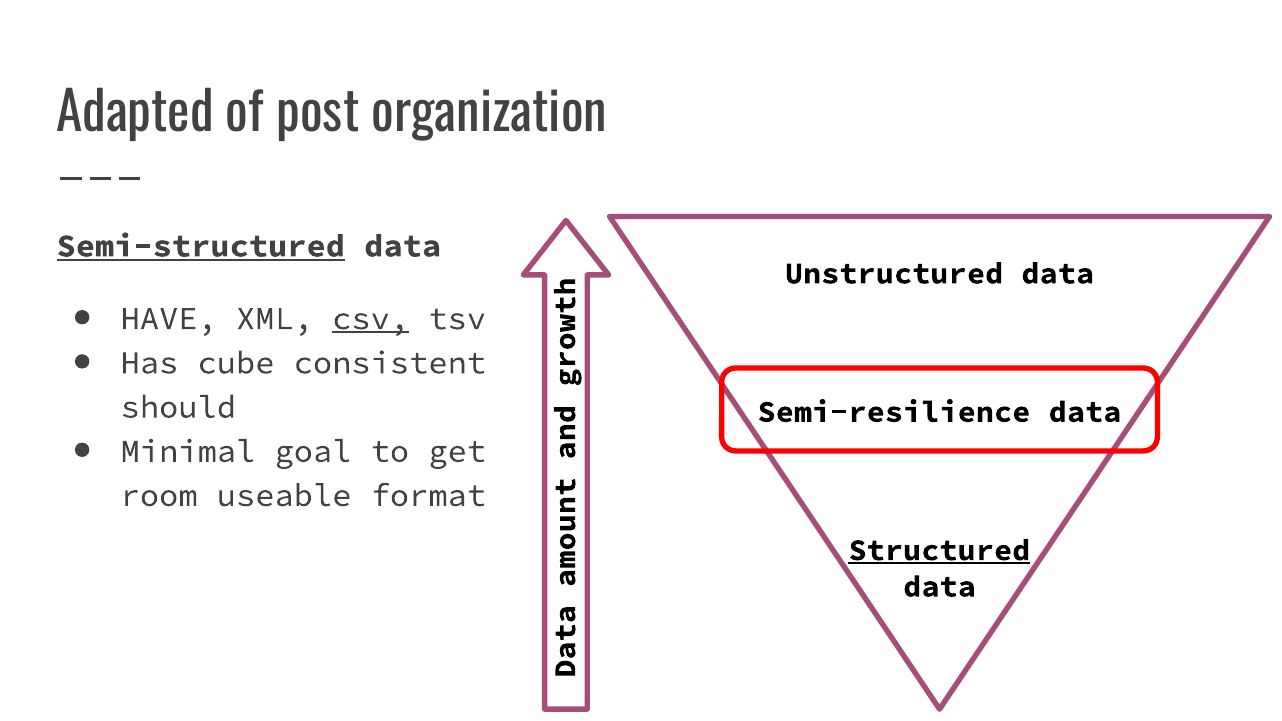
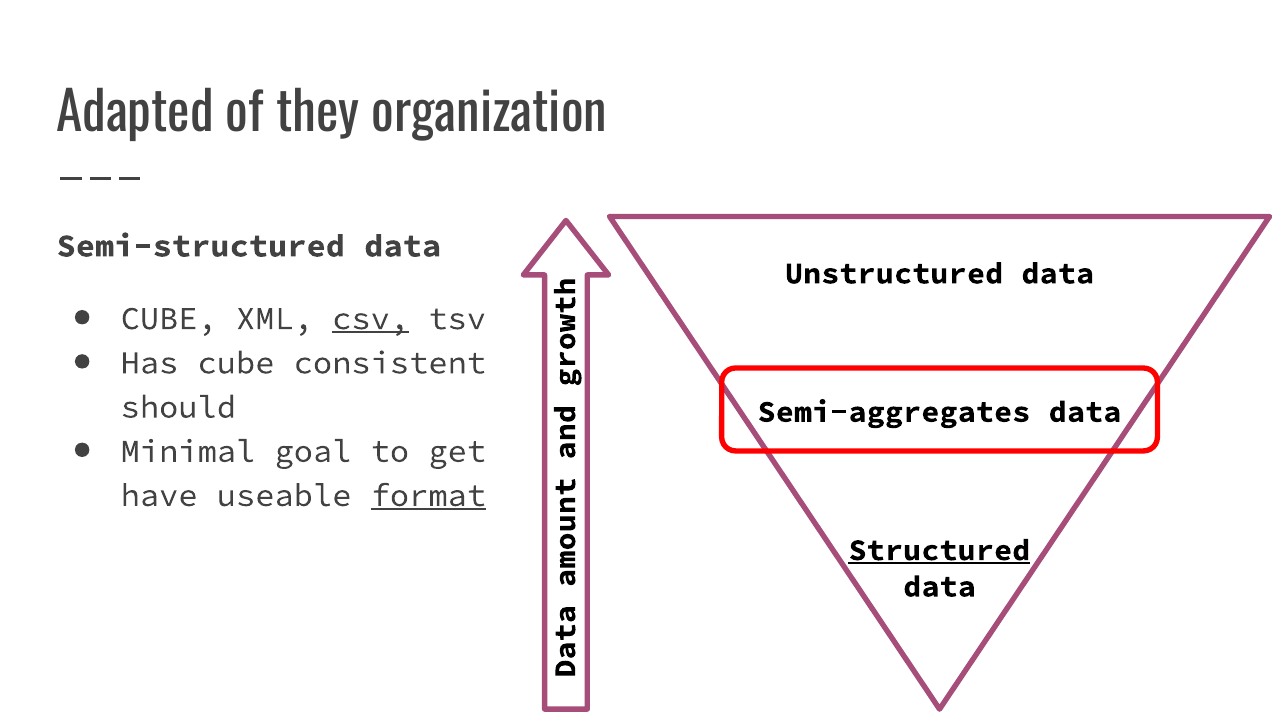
post: post -> they (318, 114)
Semi-structured underline: present -> none (201, 246)
HAVE: HAVE -> CUBE (169, 319)
Semi-resilience: Semi-resilience -> Semi-aggregates (894, 412)
room: room -> have (159, 496)
format underline: none -> present (428, 496)
